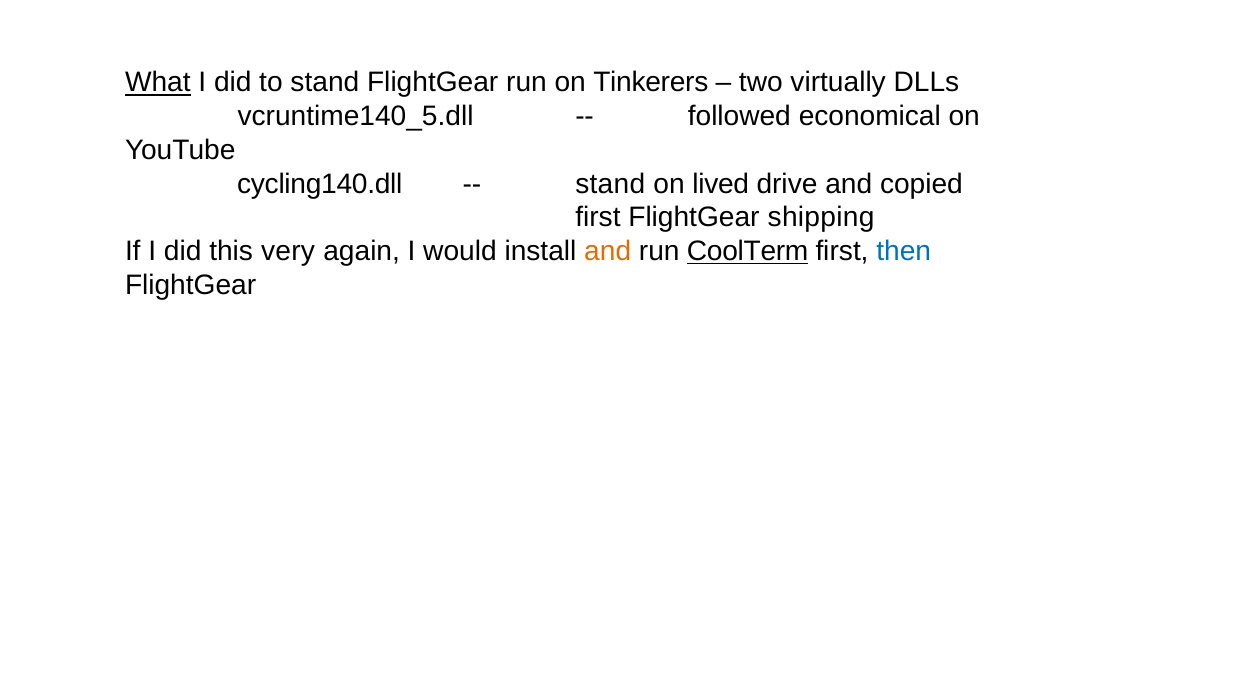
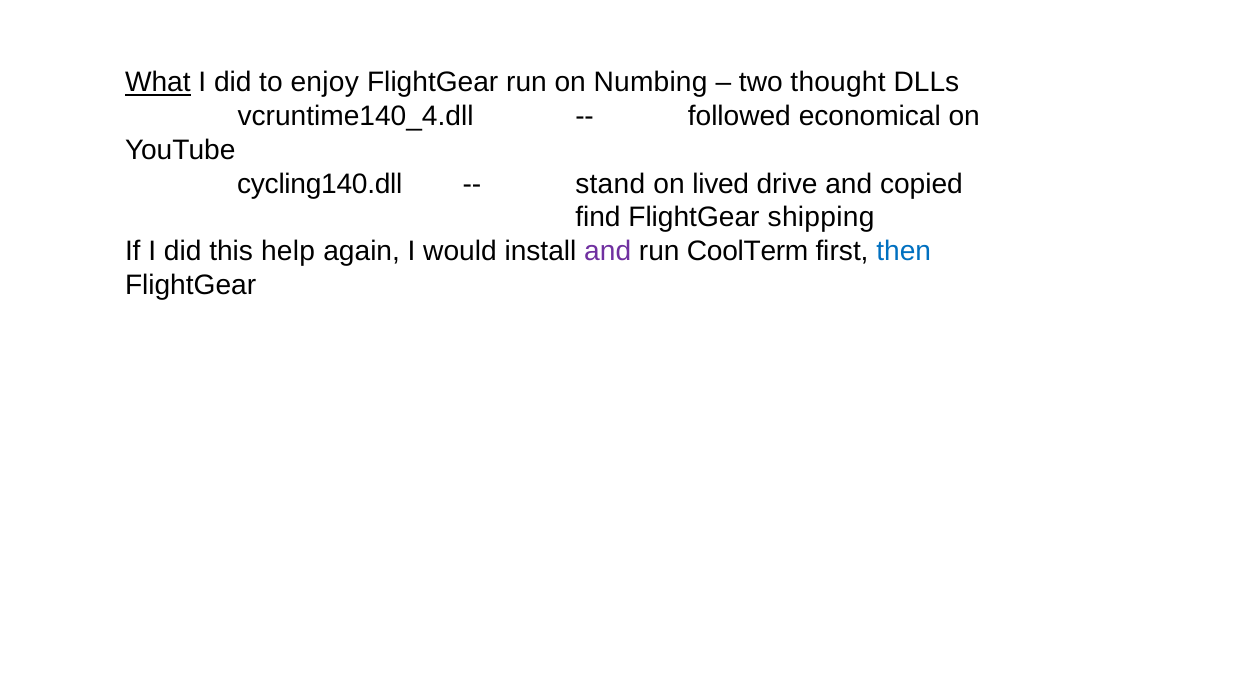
to stand: stand -> enjoy (325, 83)
Tinkerers: Tinkerers -> Numbing (651, 83)
virtually: virtually -> thought (838, 83)
vcruntime140_5.dll: vcruntime140_5.dll -> vcruntime140_4.dll (356, 116)
first: first -> find (598, 218)
very: very -> help (288, 251)
and colour: orange -> purple (608, 251)
CoolTerm underline: present -> none (748, 251)
